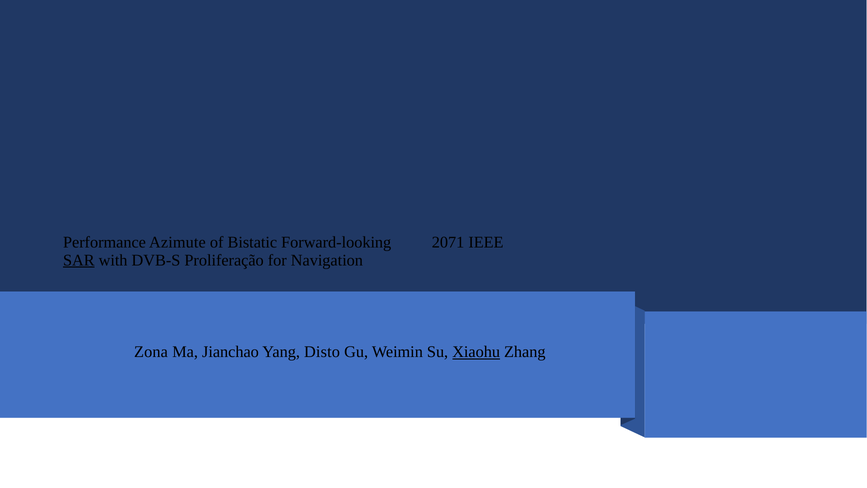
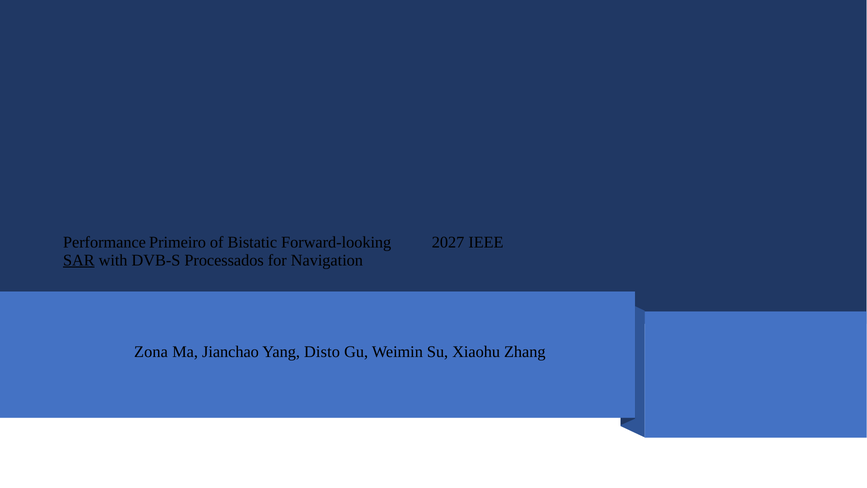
Azimute: Azimute -> Primeiro (178, 242)
2071: 2071 -> 2027 (448, 242)
Proliferação: Proliferação -> Processados (224, 260)
Xiaohu underline: present -> none (476, 352)
